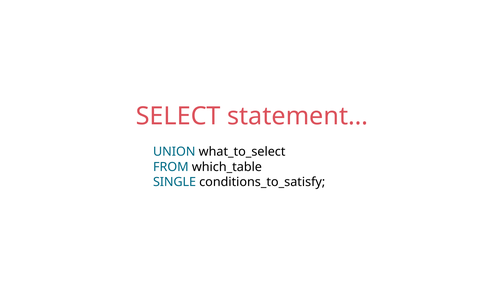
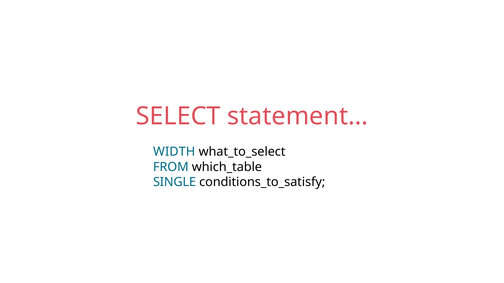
UNION: UNION -> WIDTH (174, 152)
